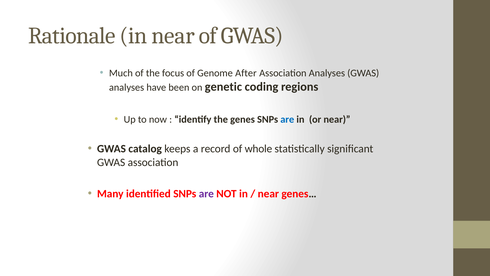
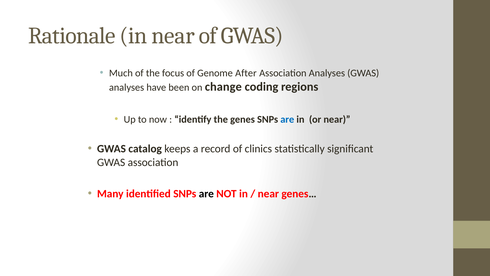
genetic: genetic -> change (223, 87)
whole: whole -> clinics (258, 149)
are colour: purple -> black (206, 193)
